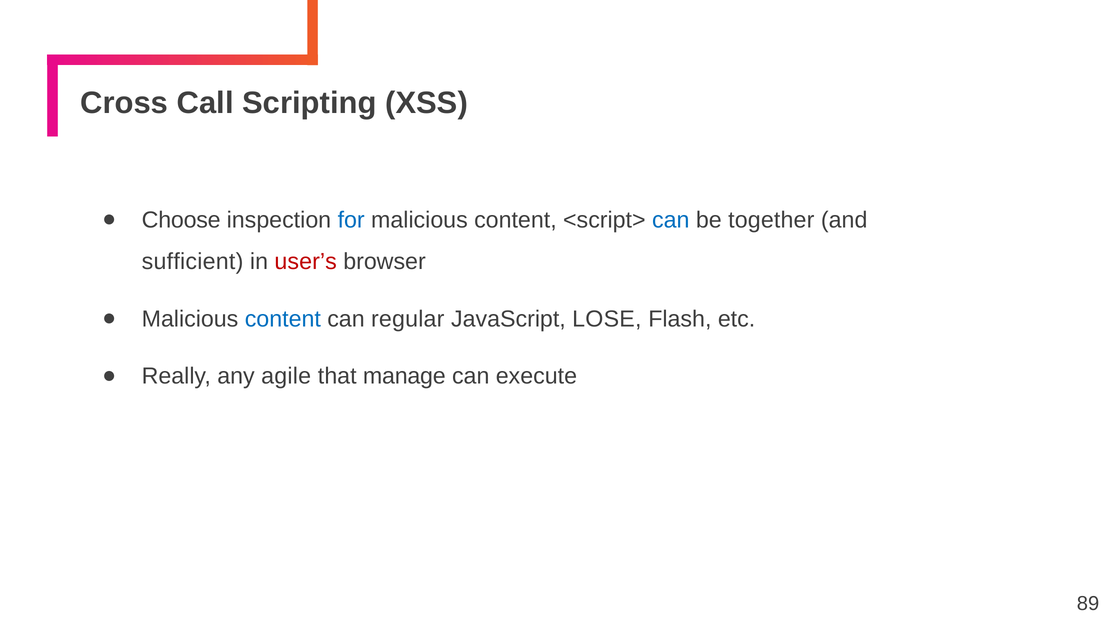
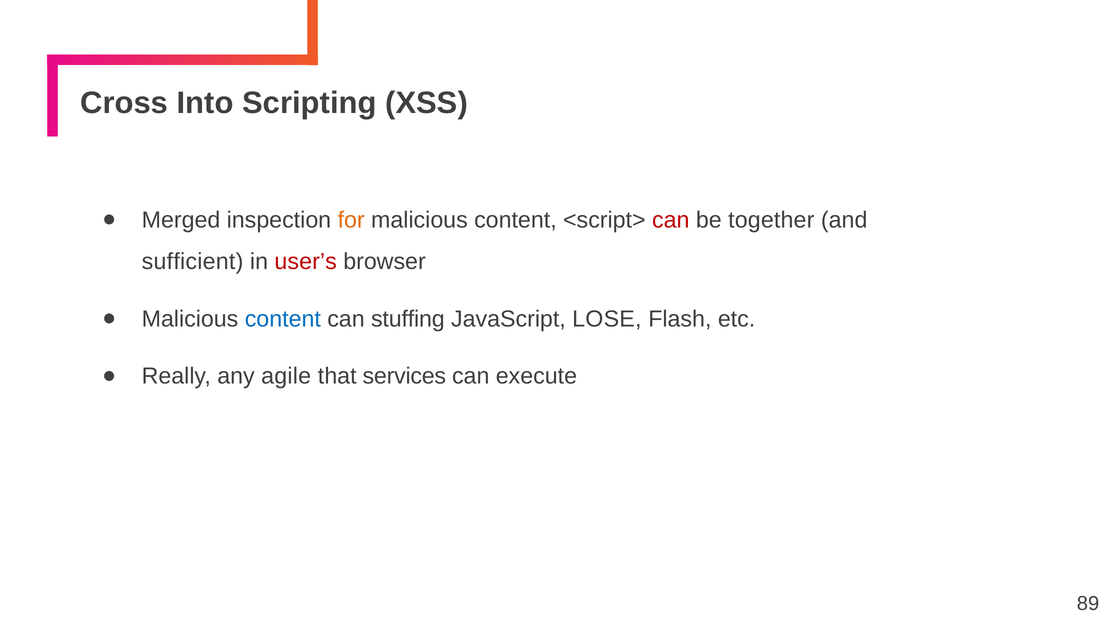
Call: Call -> Into (205, 103)
Choose: Choose -> Merged (181, 220)
for colour: blue -> orange (351, 220)
can colour: blue -> red (671, 220)
regular: regular -> stuffing (408, 319)
manage: manage -> services (404, 376)
